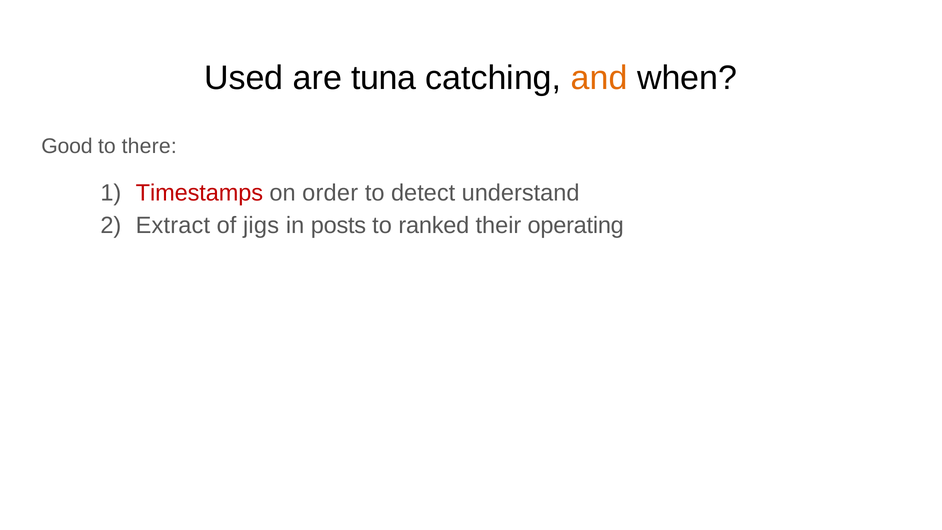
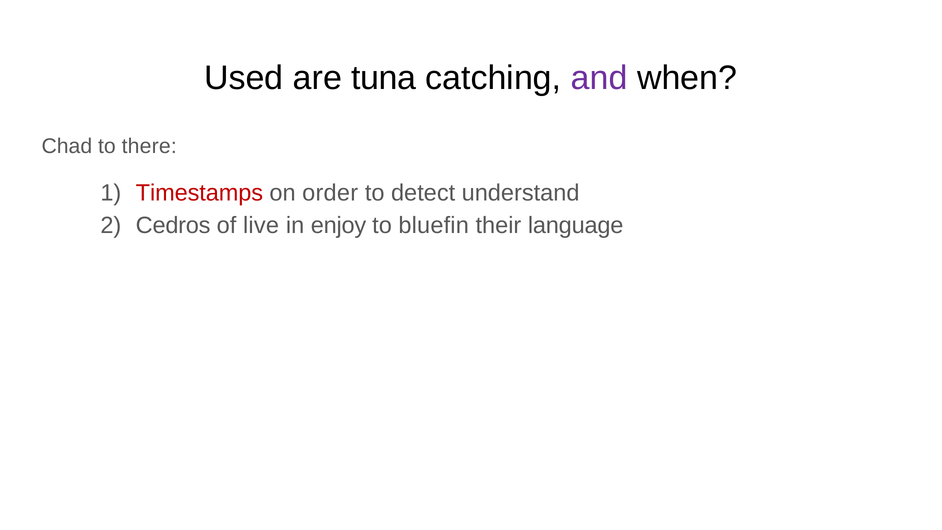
and colour: orange -> purple (599, 78)
Good: Good -> Chad (67, 146)
Extract: Extract -> Cedros (173, 226)
jigs: jigs -> live (261, 226)
posts: posts -> enjoy (338, 226)
ranked: ranked -> bluefin (434, 226)
operating: operating -> language (576, 226)
